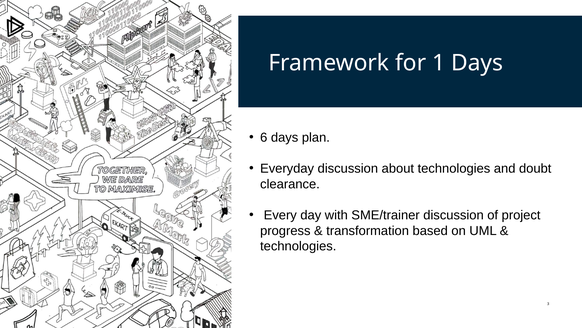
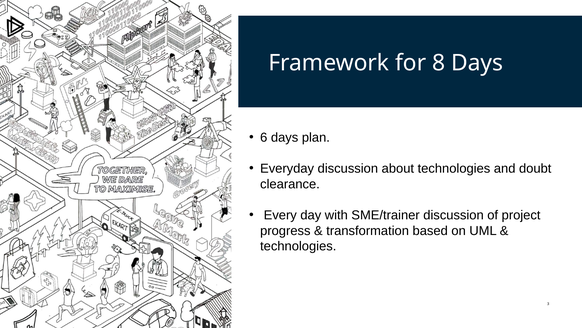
1: 1 -> 8 (439, 63)
